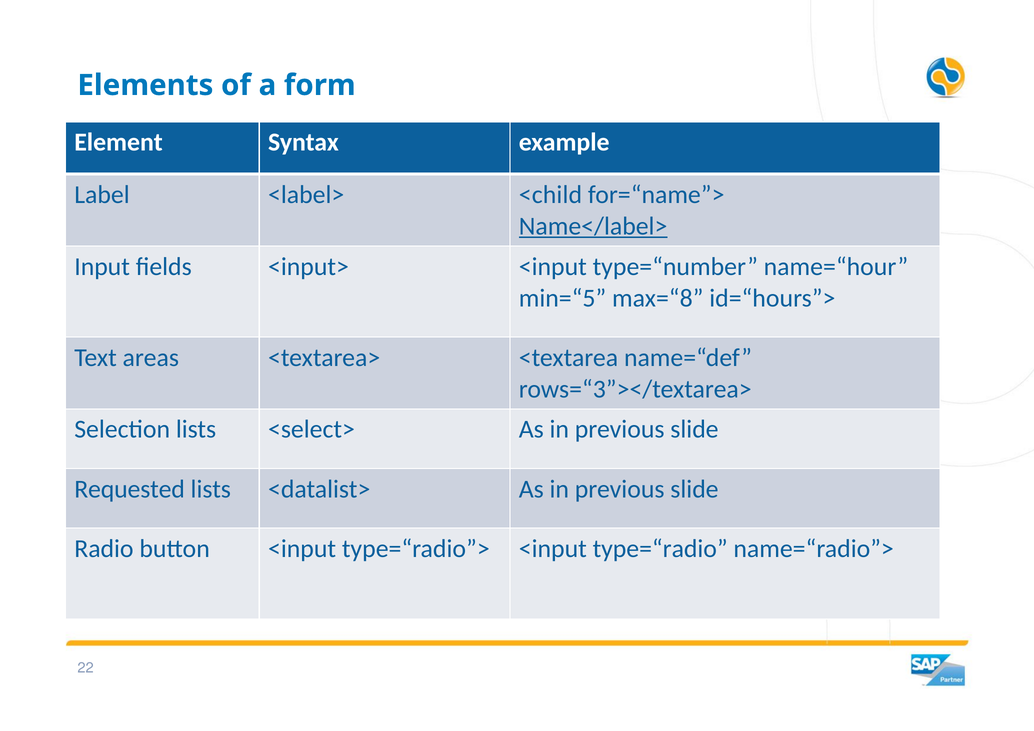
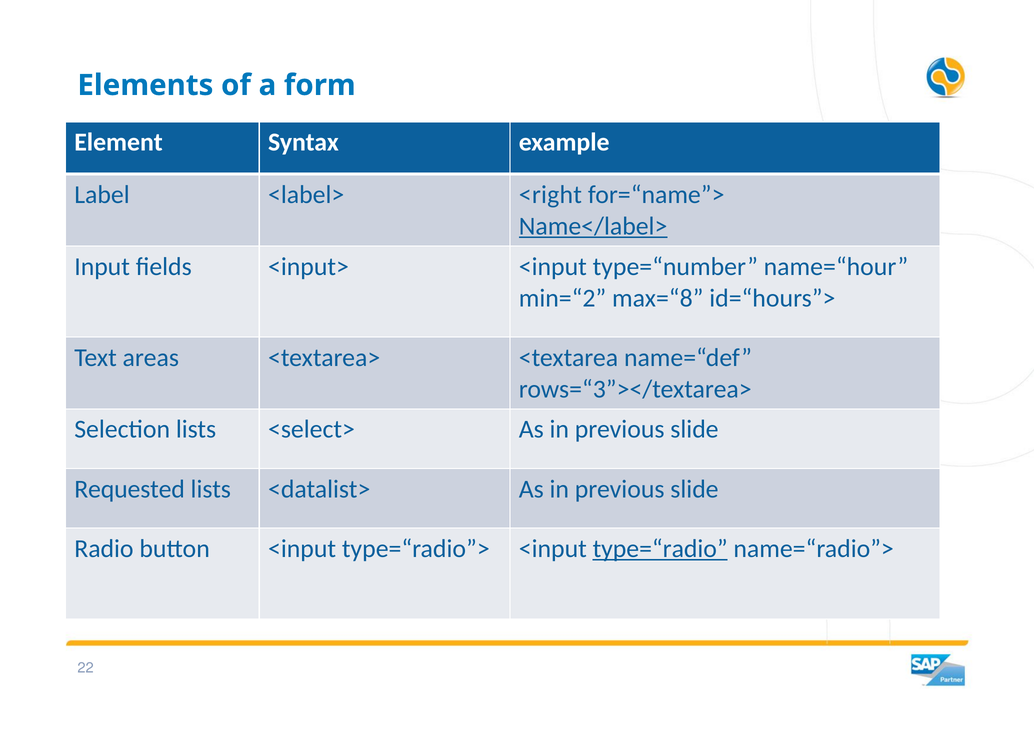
<child: <child -> <right (550, 195)
min=“5: min=“5 -> min=“2 (563, 298)
type=“radio underline: none -> present (660, 549)
